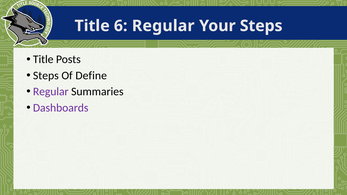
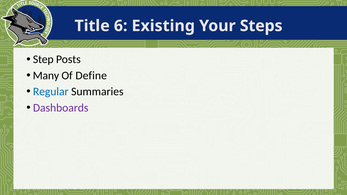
6 Regular: Regular -> Existing (163, 26)
Title: Title -> Step (43, 59)
Steps: Steps -> Many (46, 76)
Regular colour: purple -> blue (51, 92)
